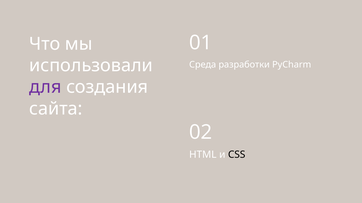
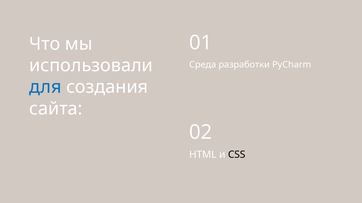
для colour: purple -> blue (45, 87)
